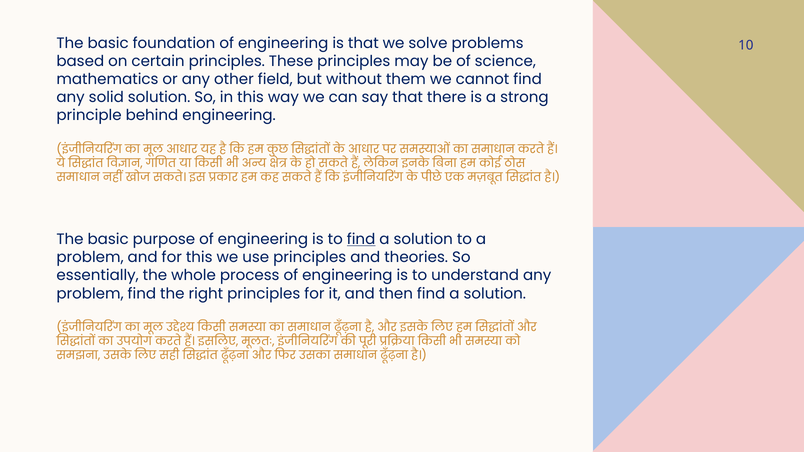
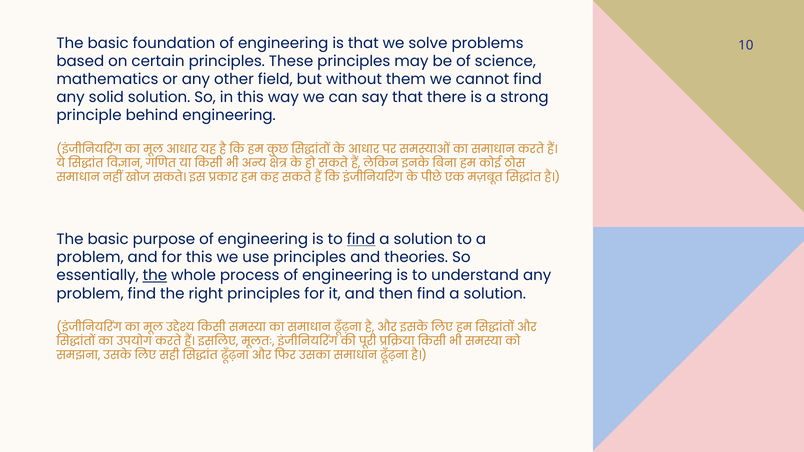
the underline: none -> present (155, 276)
